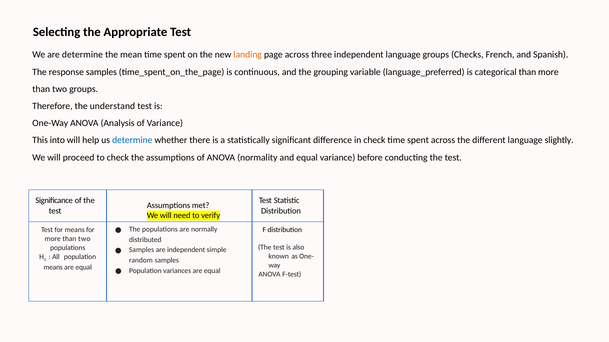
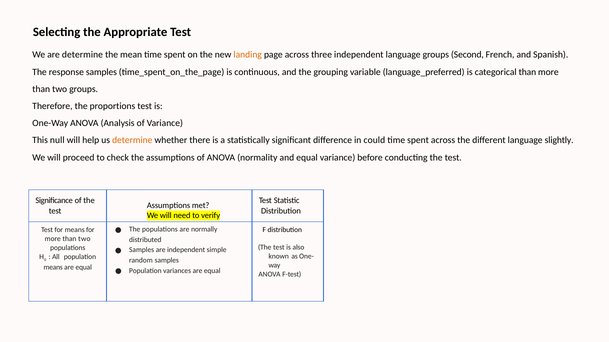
Checks: Checks -> Second (467, 55)
understand: understand -> proportions (112, 106)
into: into -> null (57, 141)
determine colour: blue -> orange (132, 141)
in check: check -> could (374, 141)
